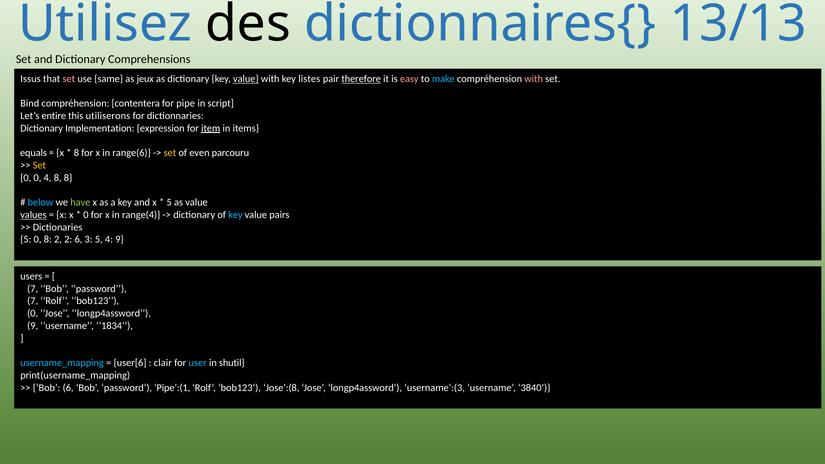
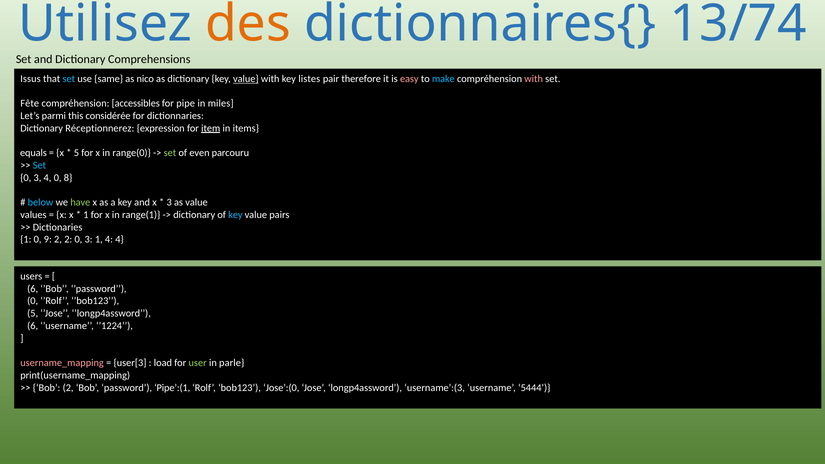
des colour: black -> orange (248, 24)
13/13: 13/13 -> 13/74 (738, 24)
set colour: pink -> light blue (69, 79)
jeux: jeux -> nico (145, 79)
therefore underline: present -> none (361, 79)
Bind: Bind -> Fête (30, 103)
contentera: contentera -> accessibles (136, 103)
script: script -> miles (221, 103)
entire: entire -> parmi (54, 116)
utiliserons: utiliserons -> considérée (108, 116)
Implementation: Implementation -> Réceptionnerez (100, 128)
8: 8 -> 5 (76, 153)
range(6: range(6 -> range(0 (132, 153)
set colour: yellow -> light green (170, 153)
Set colour: yellow -> light blue (39, 165)
0: 0 -> 3 (37, 178)
4 8: 8 -> 0 (58, 178)
5: 5 -> 3 (169, 202)
values underline: present -> none (33, 215)
0: 0 -> 1 (86, 215)
range(4: range(4 -> range(1 (141, 215)
5: 5 -> 1 (26, 240)
0 8: 8 -> 9 (48, 240)
2 6: 6 -> 0 (78, 240)
3 5: 5 -> 1 (99, 240)
4 9: 9 -> 4 (119, 240)
7: 7 -> 6 (33, 289)
7: 7 -> 0 (33, 301)
0: 0 -> 5 (33, 313)
9: 9 -> 6 (33, 326)
’1834: ’1834 -> ’1224 (115, 326)
username_mapping colour: light blue -> pink (62, 363)
user[6: user[6 -> user[3 (130, 363)
clair: clair -> load (163, 363)
user colour: light blue -> light green (198, 363)
shutil: shutil -> parle (232, 363)
Bob 6: 6 -> 2 (68, 388)
Jose’:(8: Jose’:(8 -> Jose’:(0 (281, 388)
3840: 3840 -> 5444 (534, 388)
